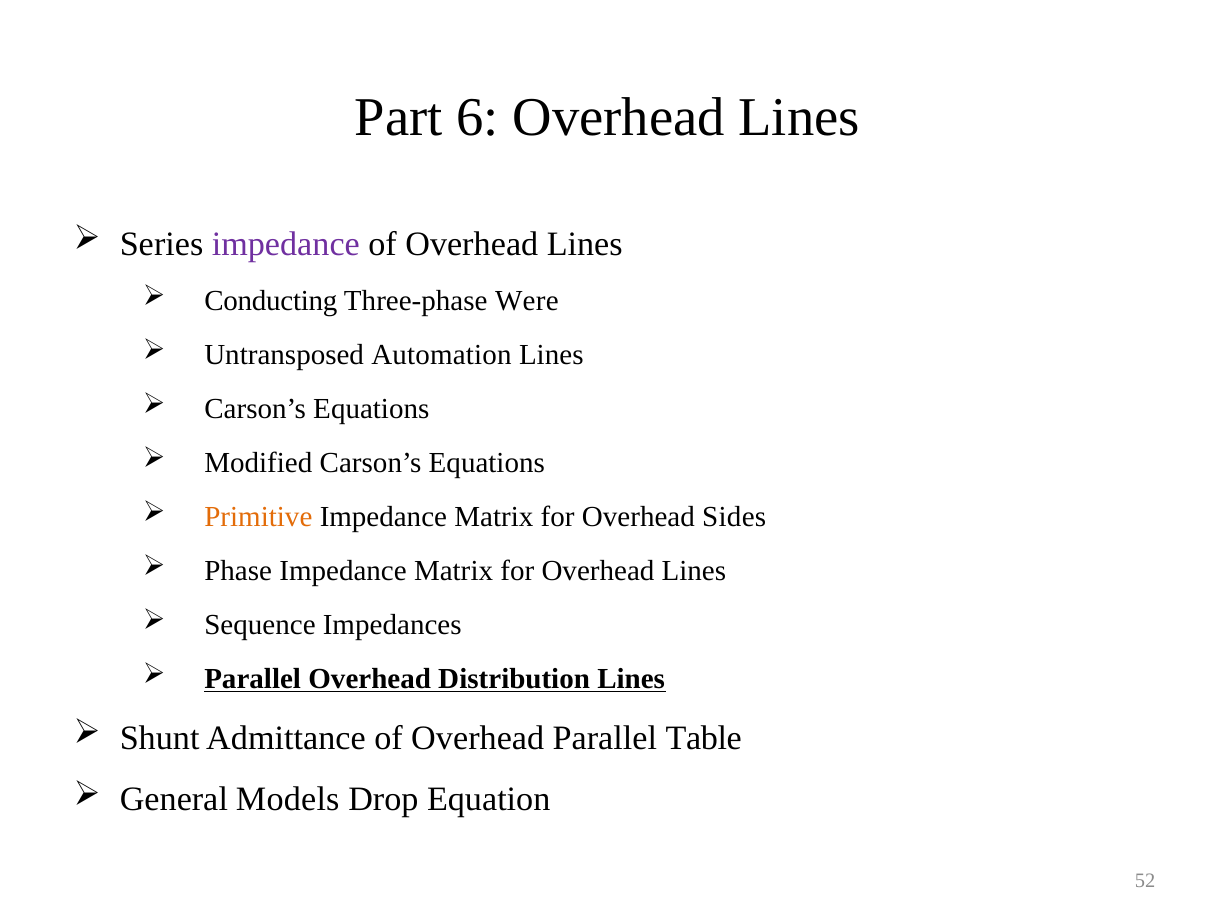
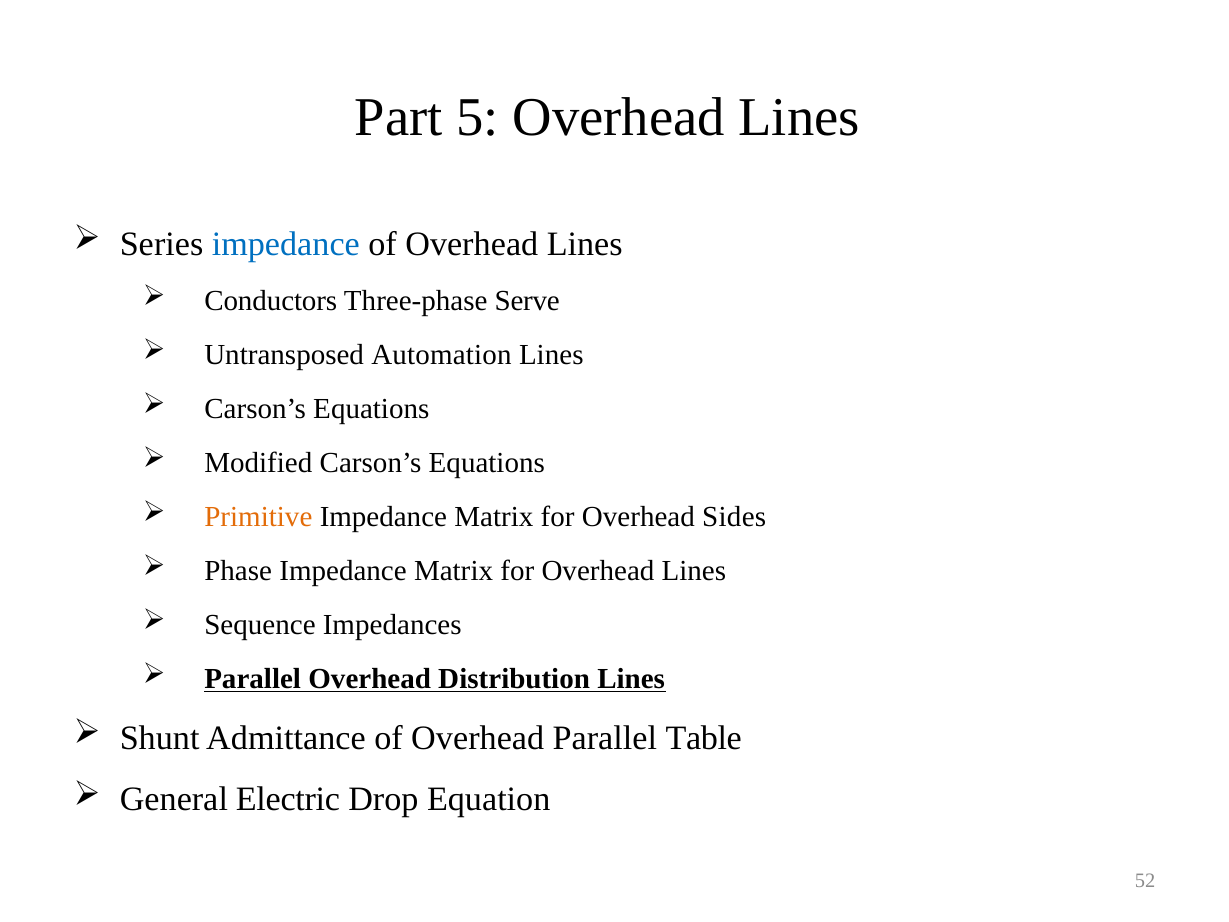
6: 6 -> 5 (478, 118)
impedance colour: purple -> blue (286, 244)
Conducting: Conducting -> Conductors (271, 301)
Were: Were -> Serve (527, 301)
Models: Models -> Electric (288, 799)
